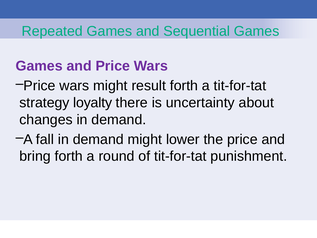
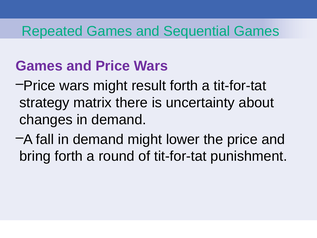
loyalty: loyalty -> matrix (93, 103)
